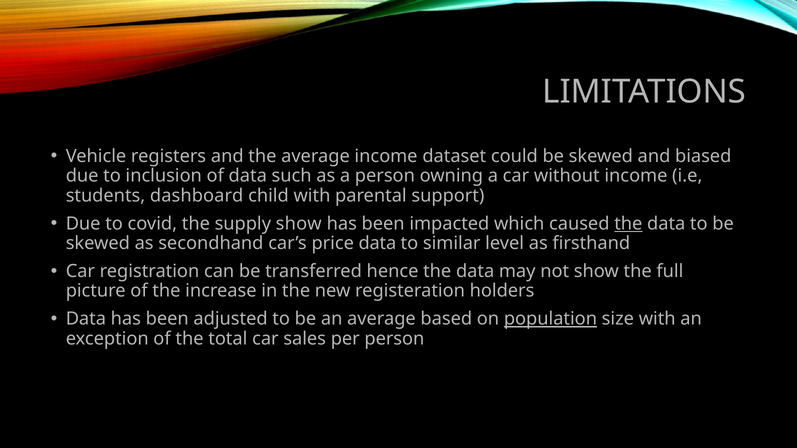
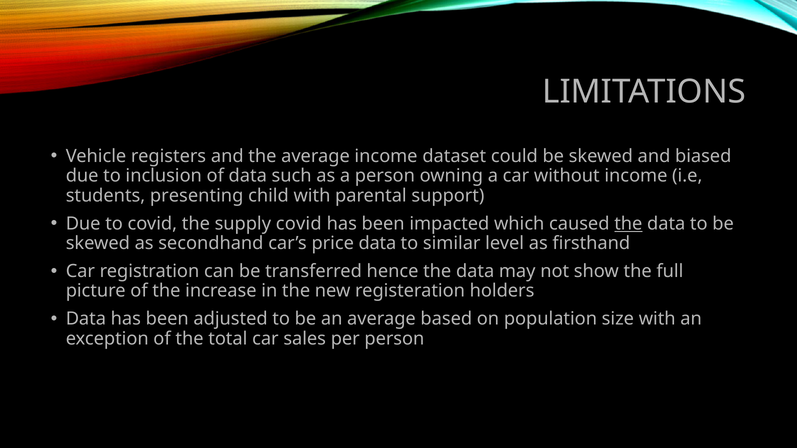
dashboard: dashboard -> presenting (197, 196)
supply show: show -> covid (299, 224)
population underline: present -> none (550, 319)
